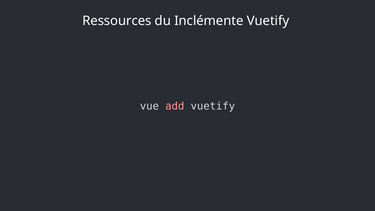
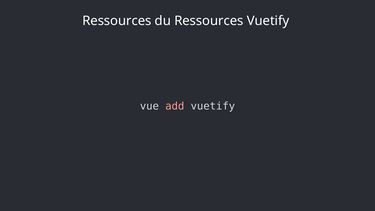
du Inclémente: Inclémente -> Ressources (209, 21)
